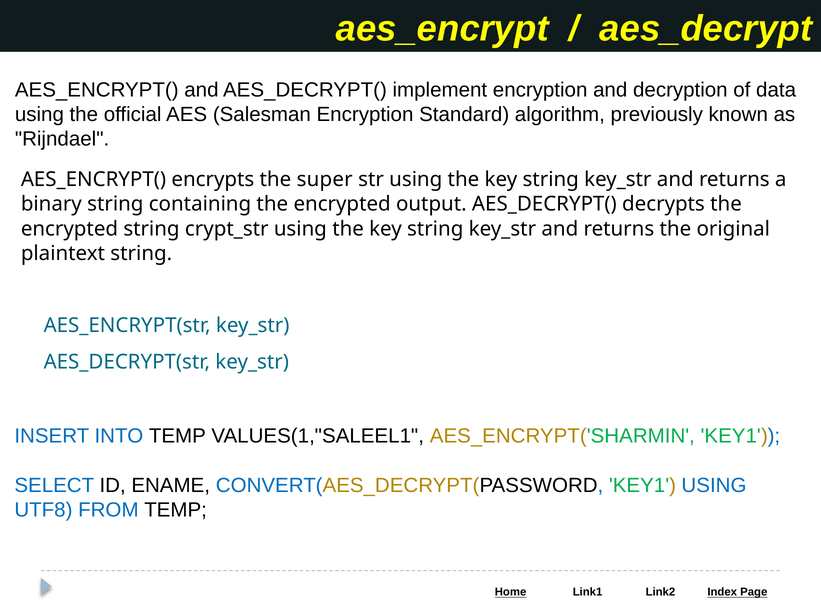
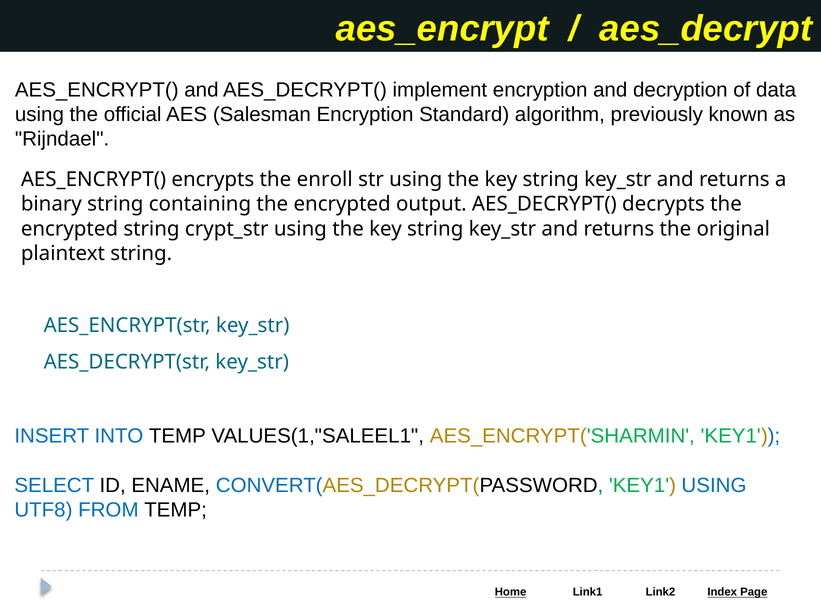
super: super -> enroll (325, 179)
